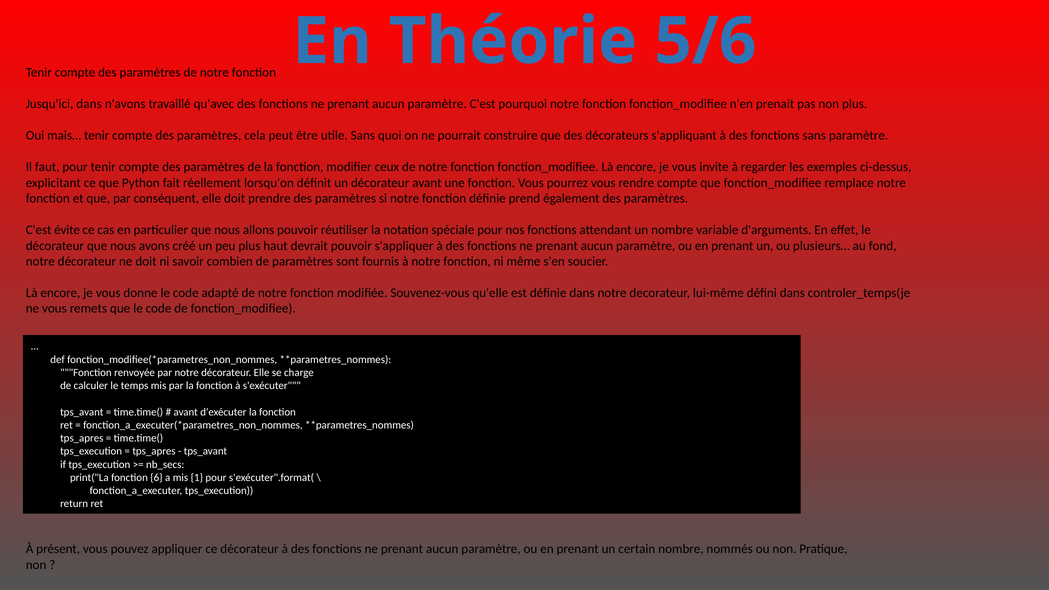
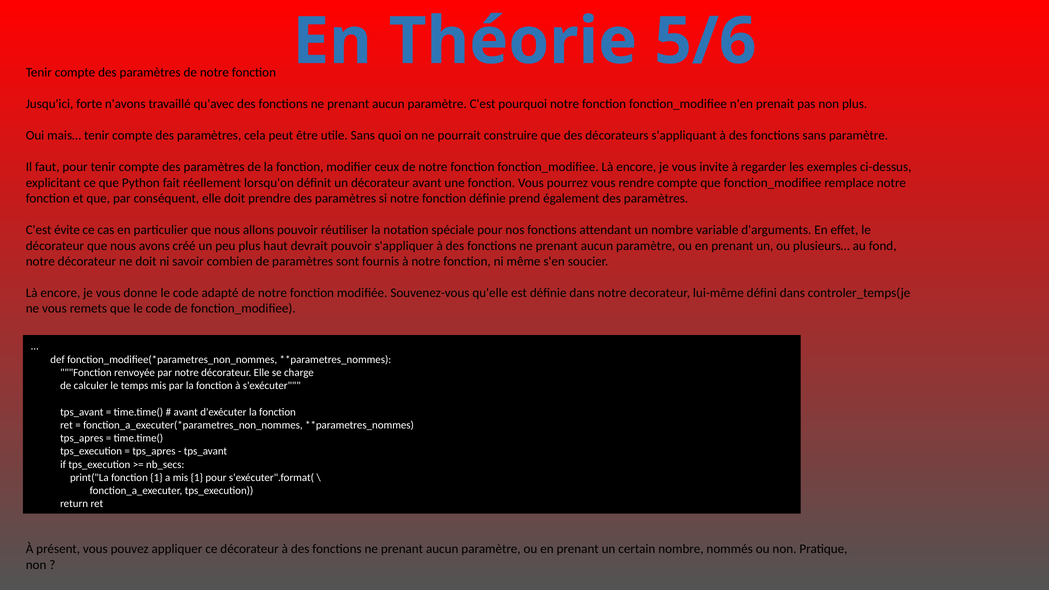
Jusqu'ici dans: dans -> forte (89, 104)
fonction 6: 6 -> 1 (156, 478)
